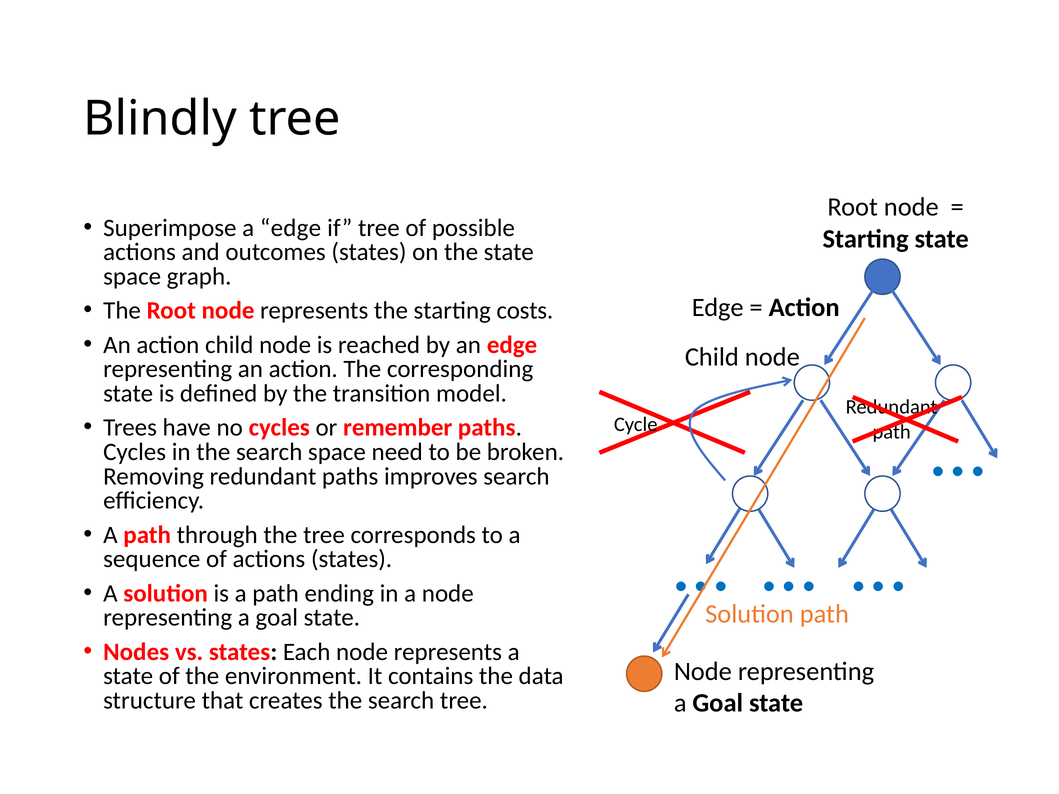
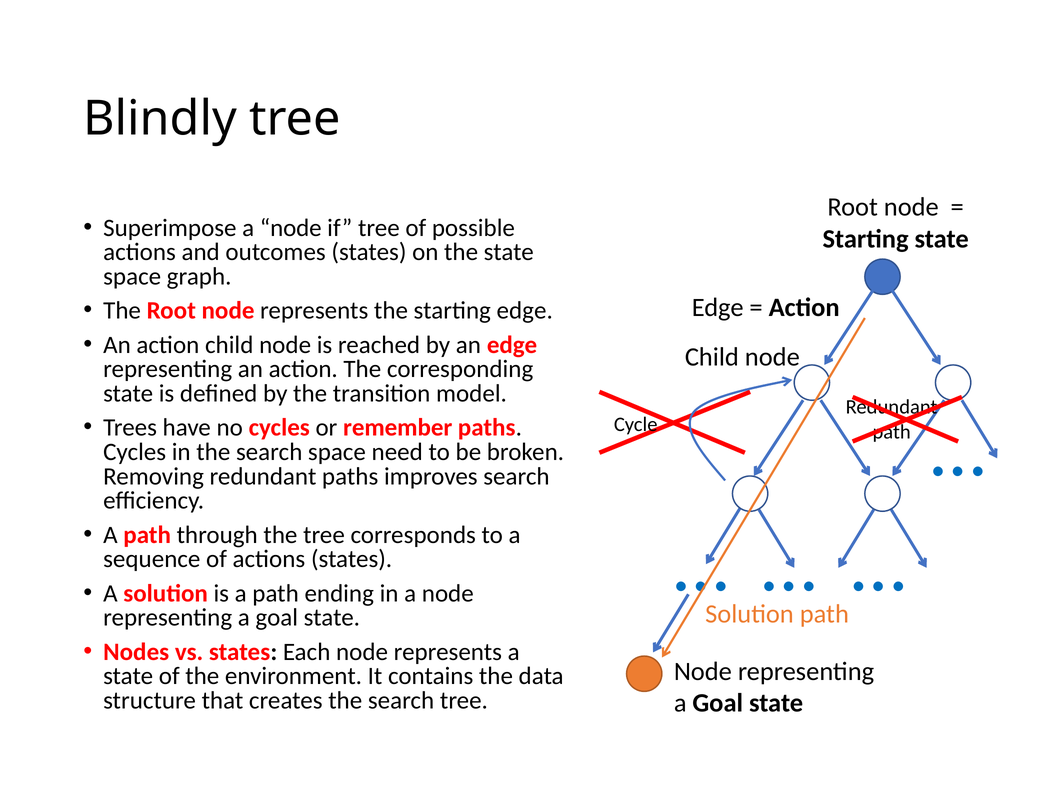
Superimpose a edge: edge -> node (291, 228)
starting costs: costs -> edge (525, 311)
